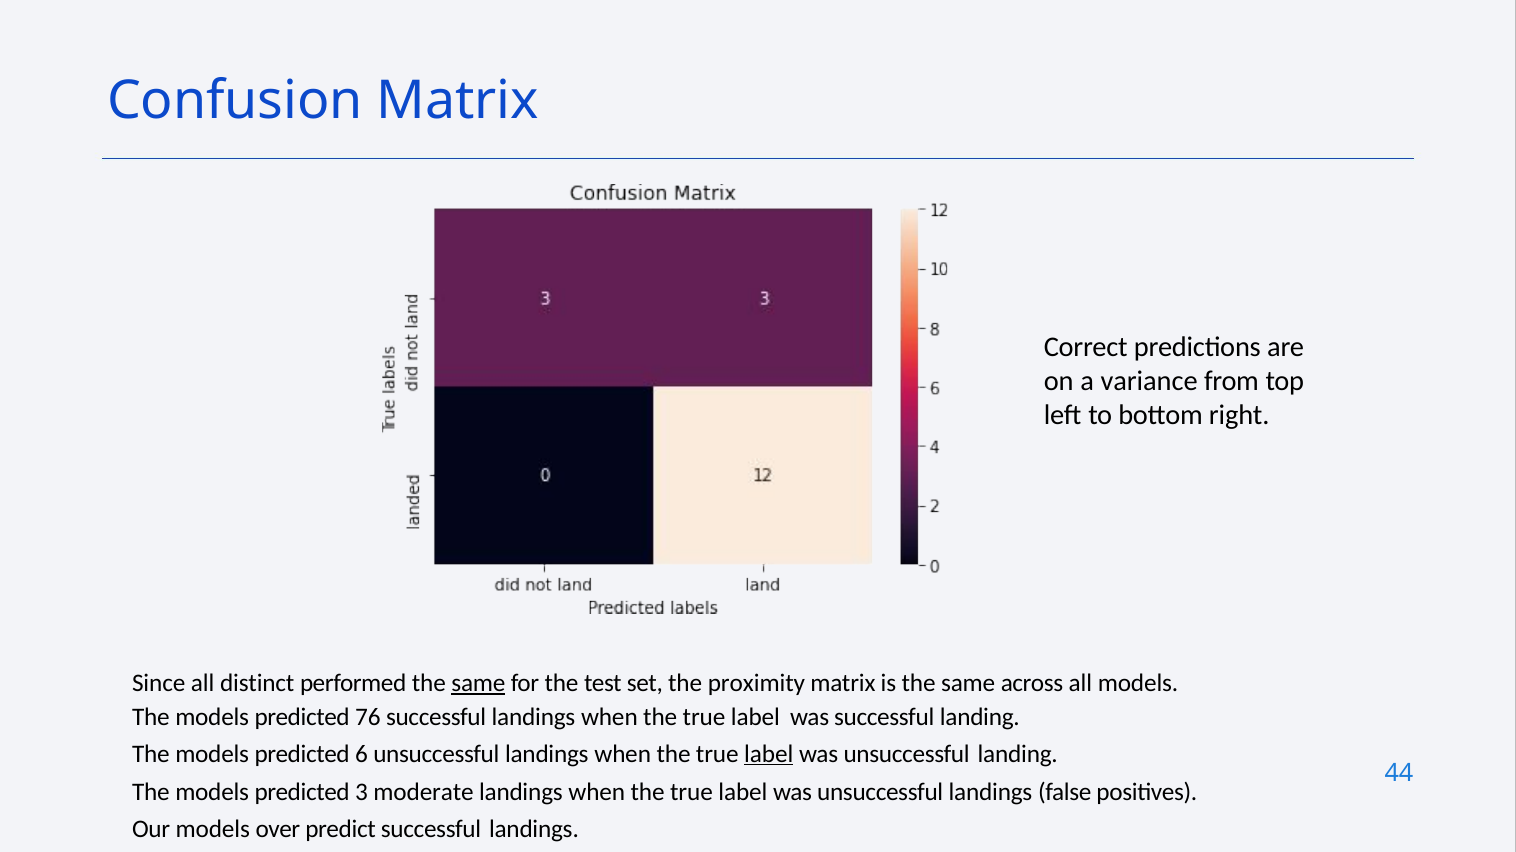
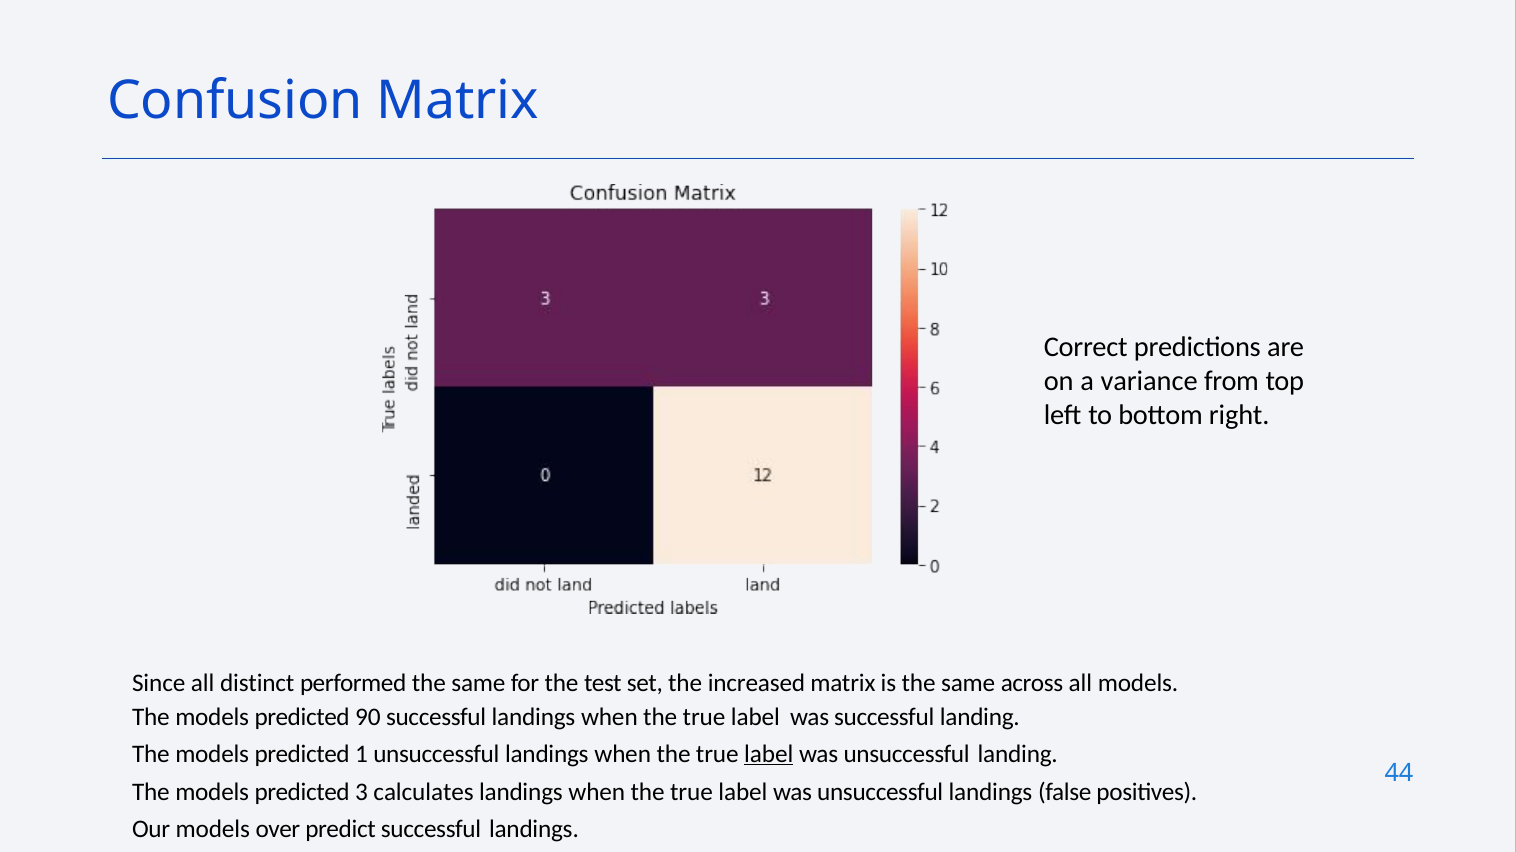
same underline: present -> none (478, 684)
proximity: proximity -> increased (756, 684)
76: 76 -> 90 (368, 718)
6: 6 -> 1 (362, 754)
moderate: moderate -> calculates (424, 793)
